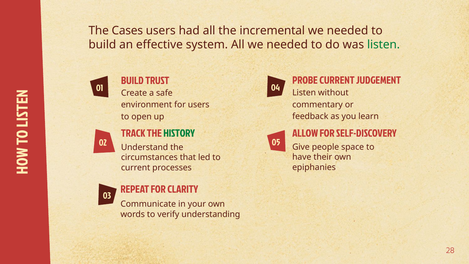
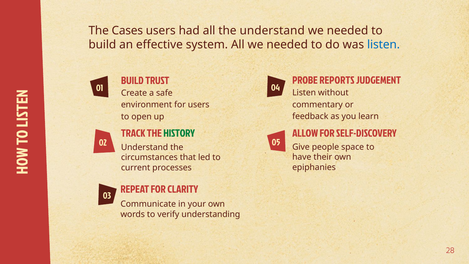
the incremental: incremental -> understand (272, 30)
listen colour: green -> blue (384, 45)
PROBE CURRENT: CURRENT -> REPORTS (337, 80)
